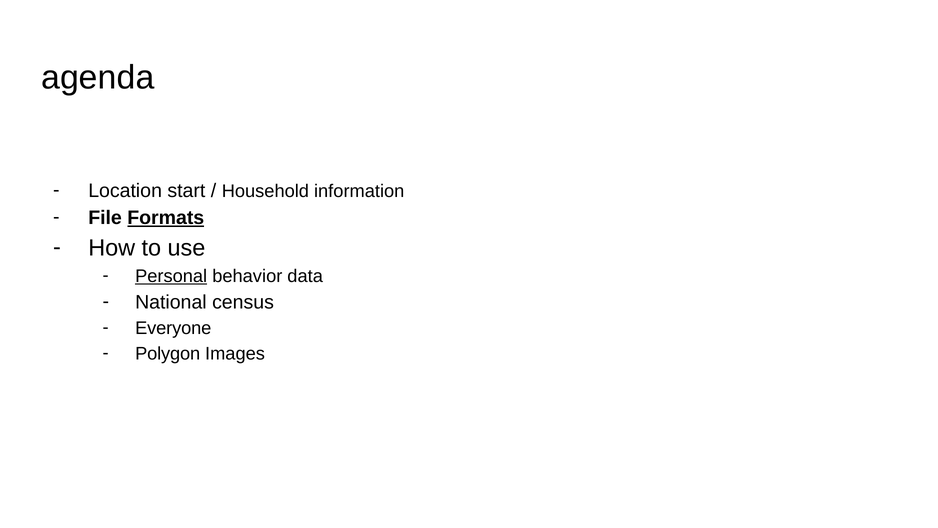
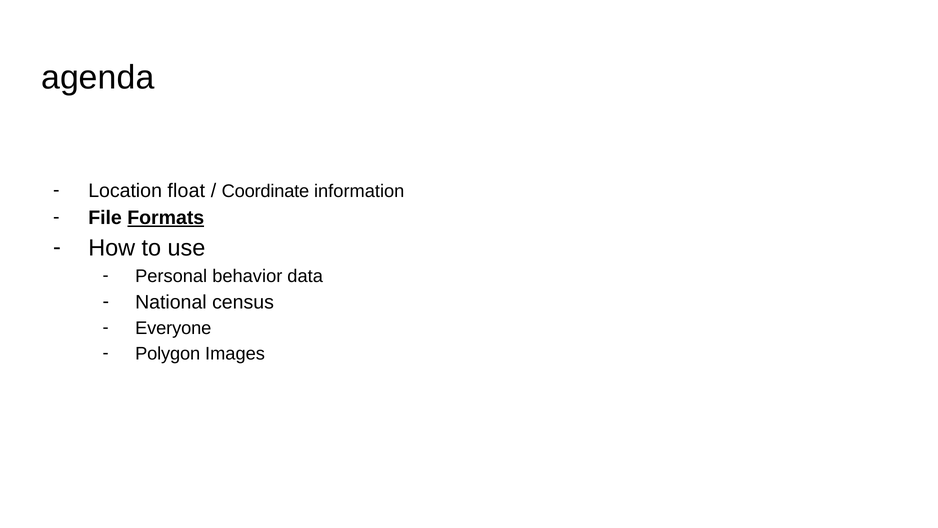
start: start -> float (186, 191)
Household: Household -> Coordinate (265, 191)
Personal underline: present -> none (171, 276)
